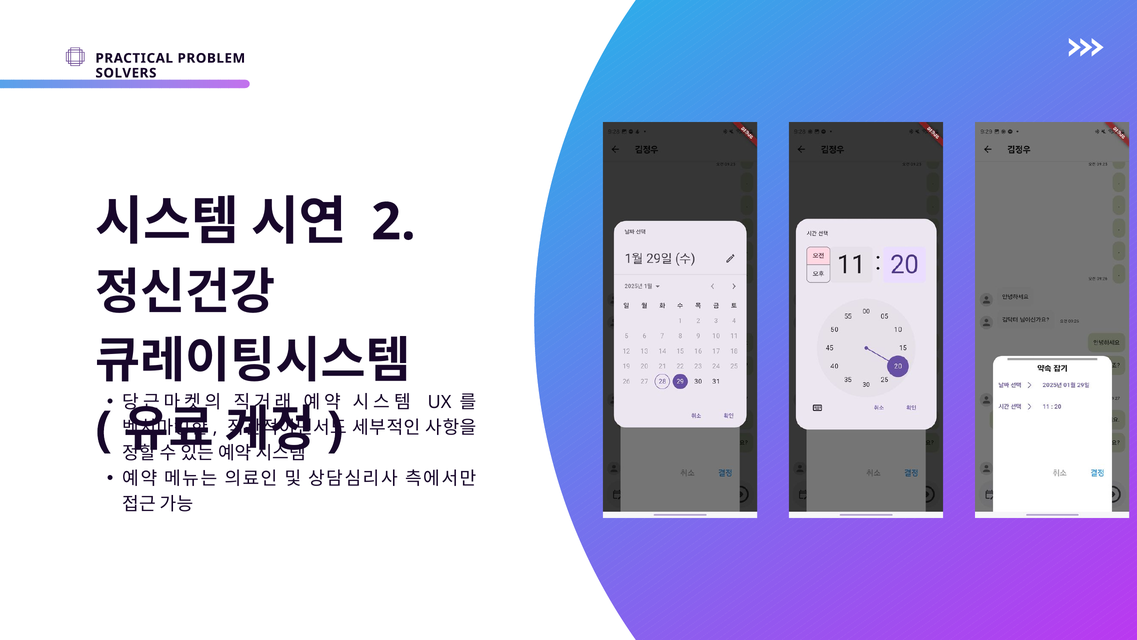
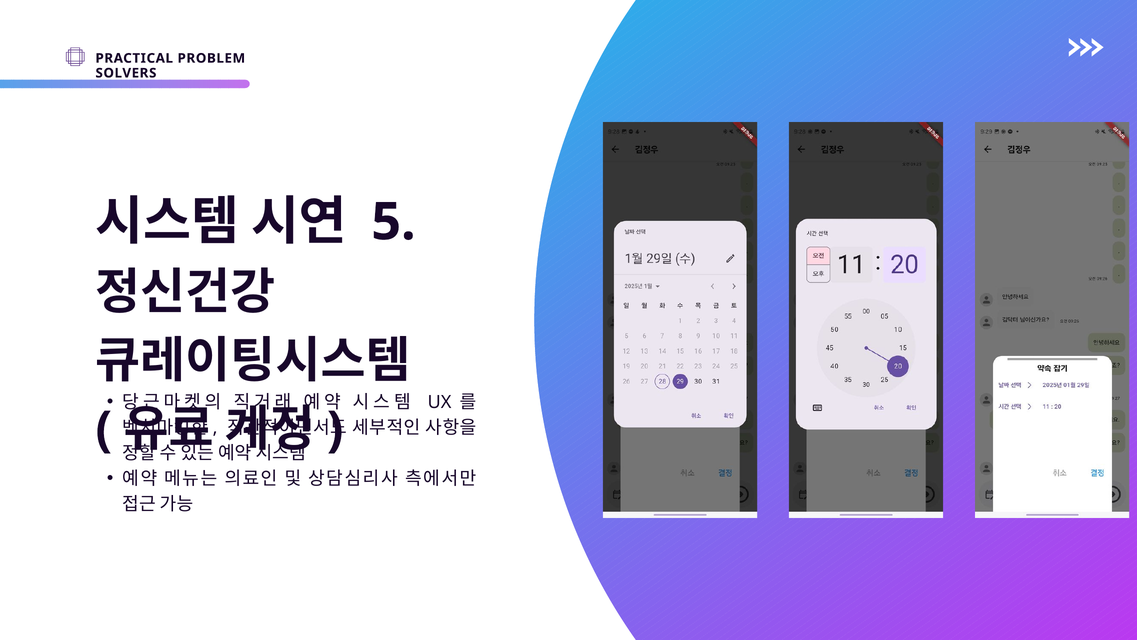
2: 2 -> 5 (393, 222)
